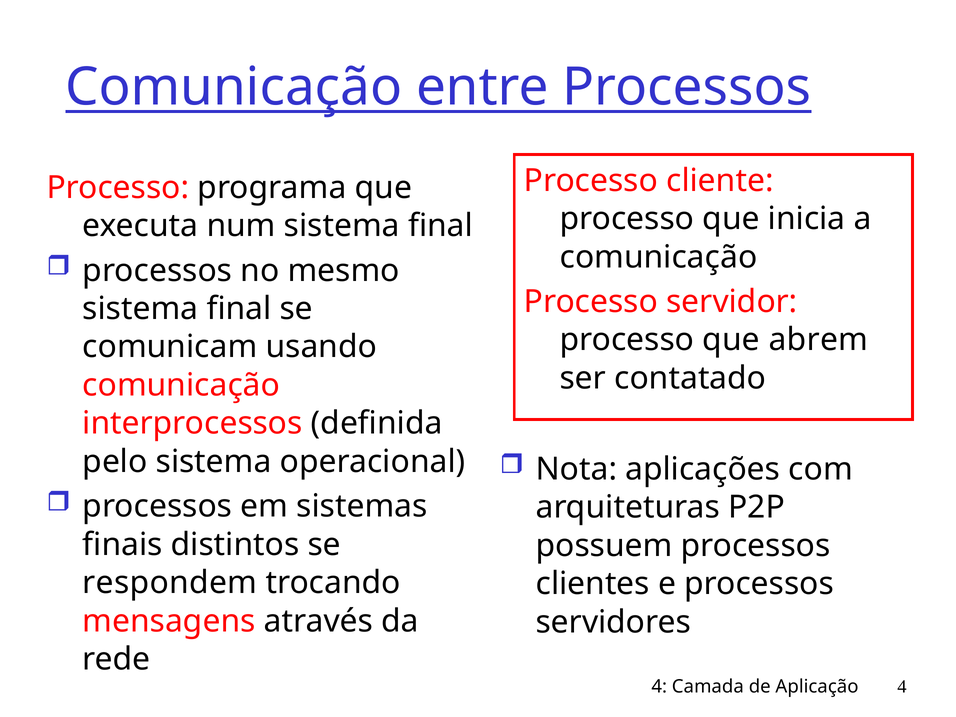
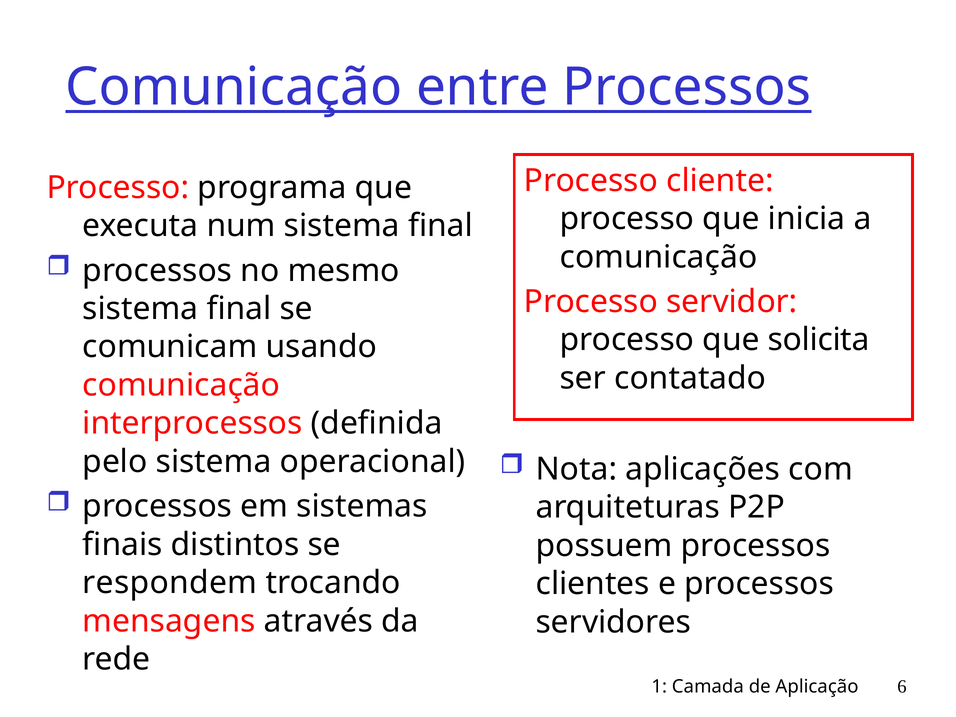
abrem: abrem -> solicita (819, 340)
4: 4 -> 1 (659, 686)
Aplicação 4: 4 -> 6 (902, 686)
